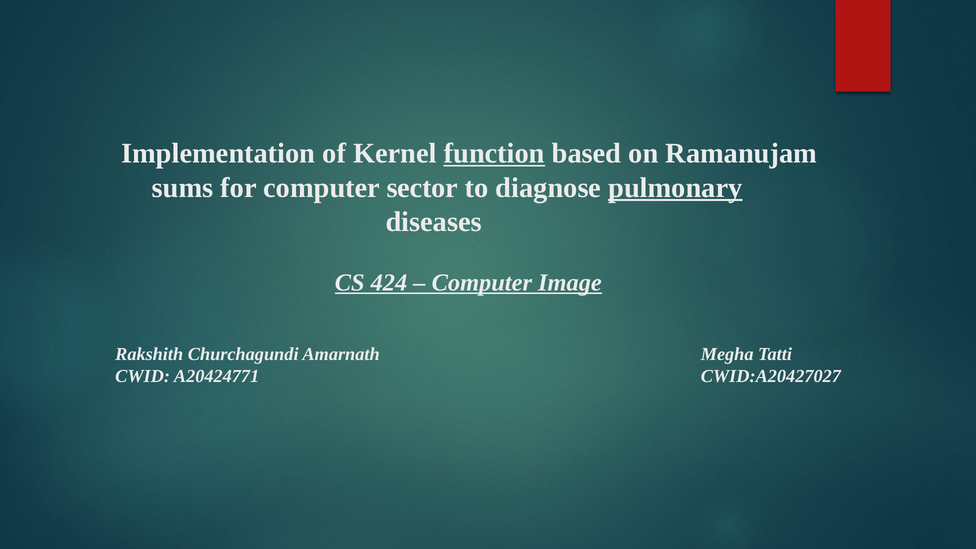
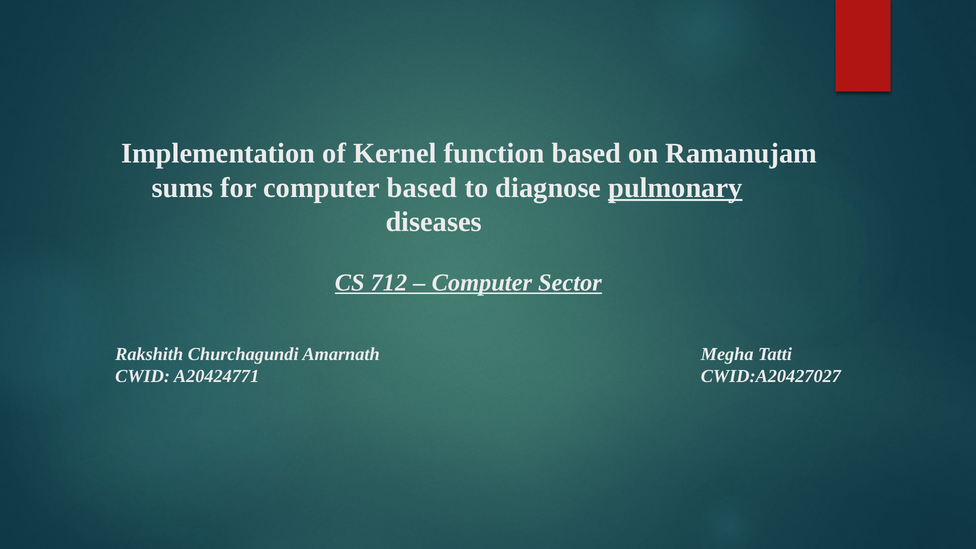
function underline: present -> none (494, 153)
computer sector: sector -> based (422, 188)
424: 424 -> 712 (389, 283)
Image: Image -> Sector (570, 283)
